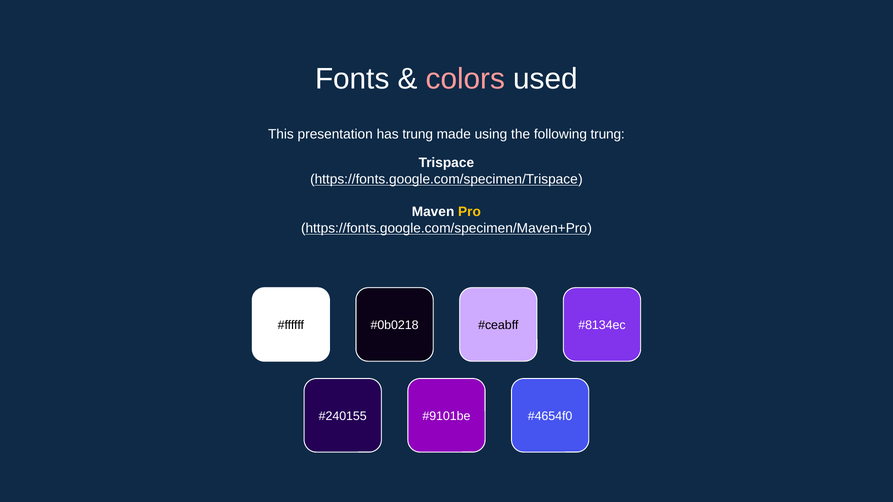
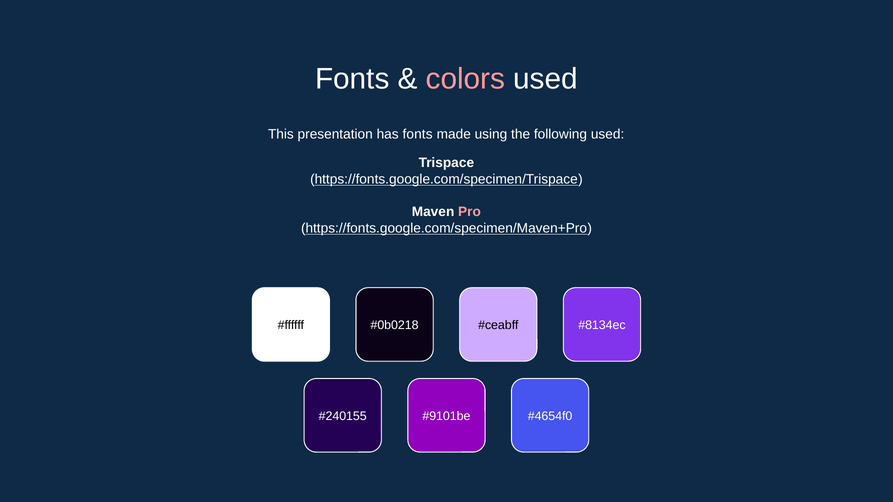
has trung: trung -> fonts (418, 134)
following trung: trung -> used (608, 134)
Pro colour: yellow -> pink (469, 212)
